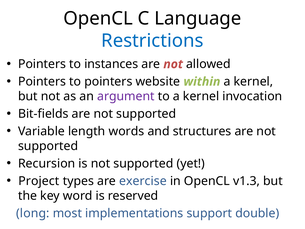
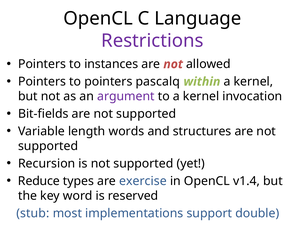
Restrictions colour: blue -> purple (152, 41)
website: website -> pascalq (158, 82)
Project: Project -> Reduce (39, 181)
v1.3: v1.3 -> v1.4 (246, 181)
long: long -> stub (33, 213)
